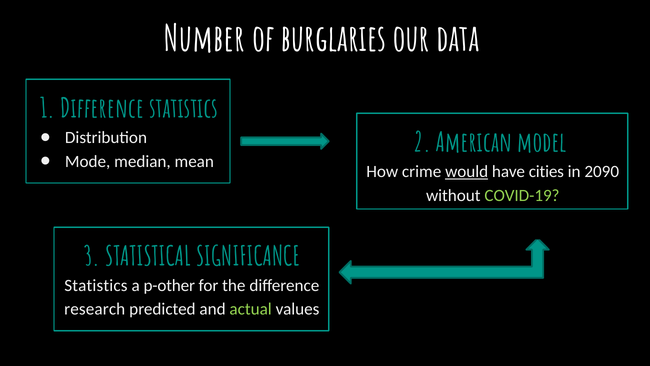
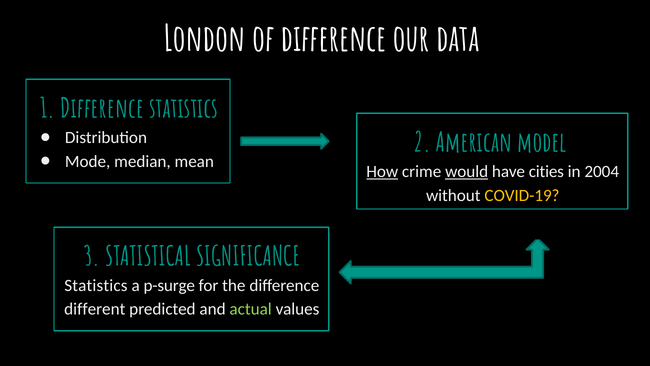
Number: Number -> London (205, 39)
of burglaries: burglaries -> difference (334, 39)
How underline: none -> present (382, 172)
2090: 2090 -> 2004 (602, 172)
COVID-19 colour: light green -> yellow (522, 195)
p-other: p-other -> p-surge (169, 285)
research: research -> different (95, 309)
